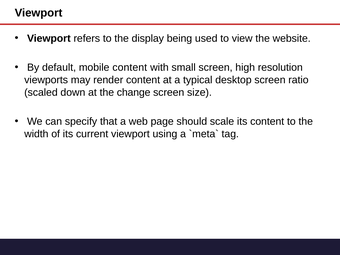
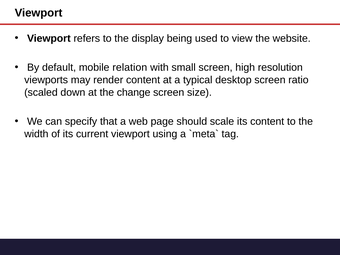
mobile content: content -> relation (130, 67)
